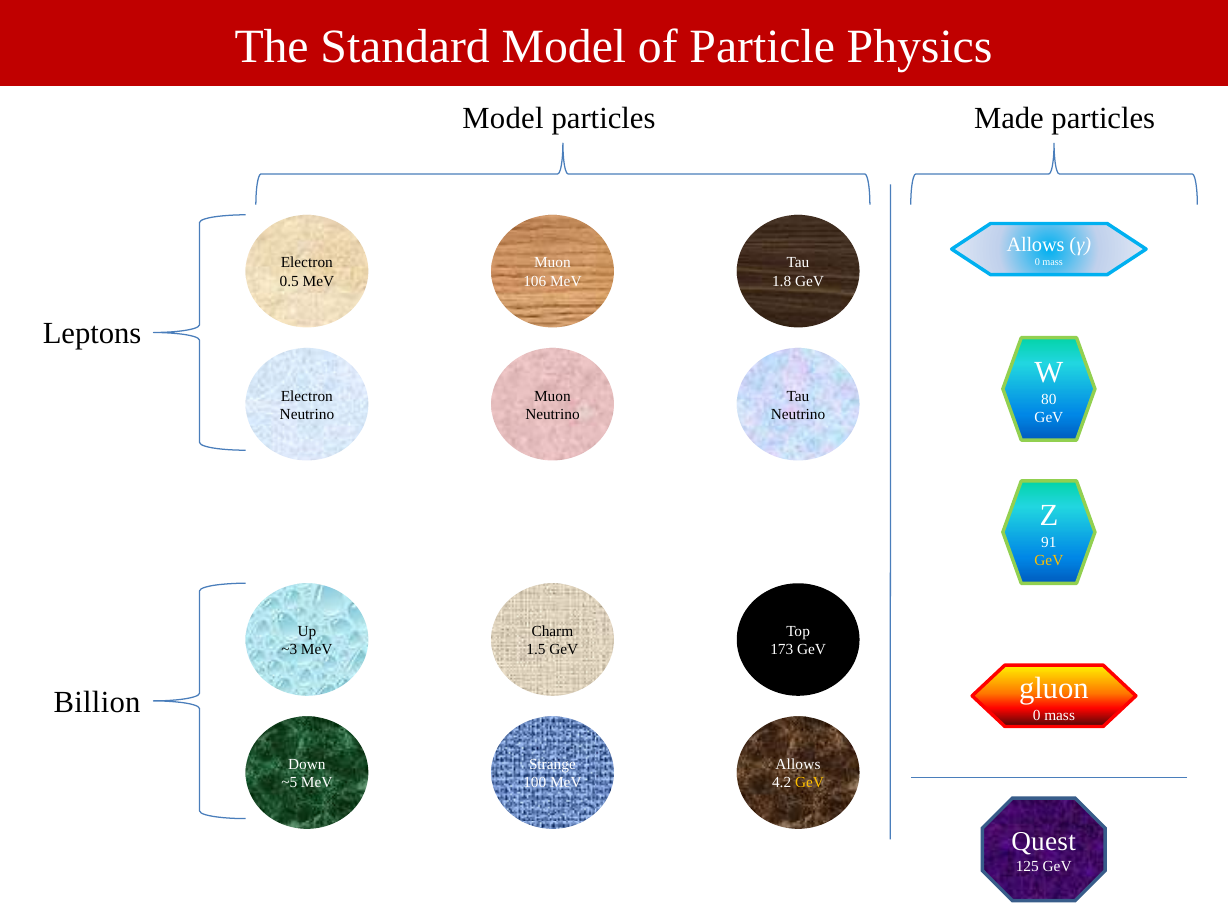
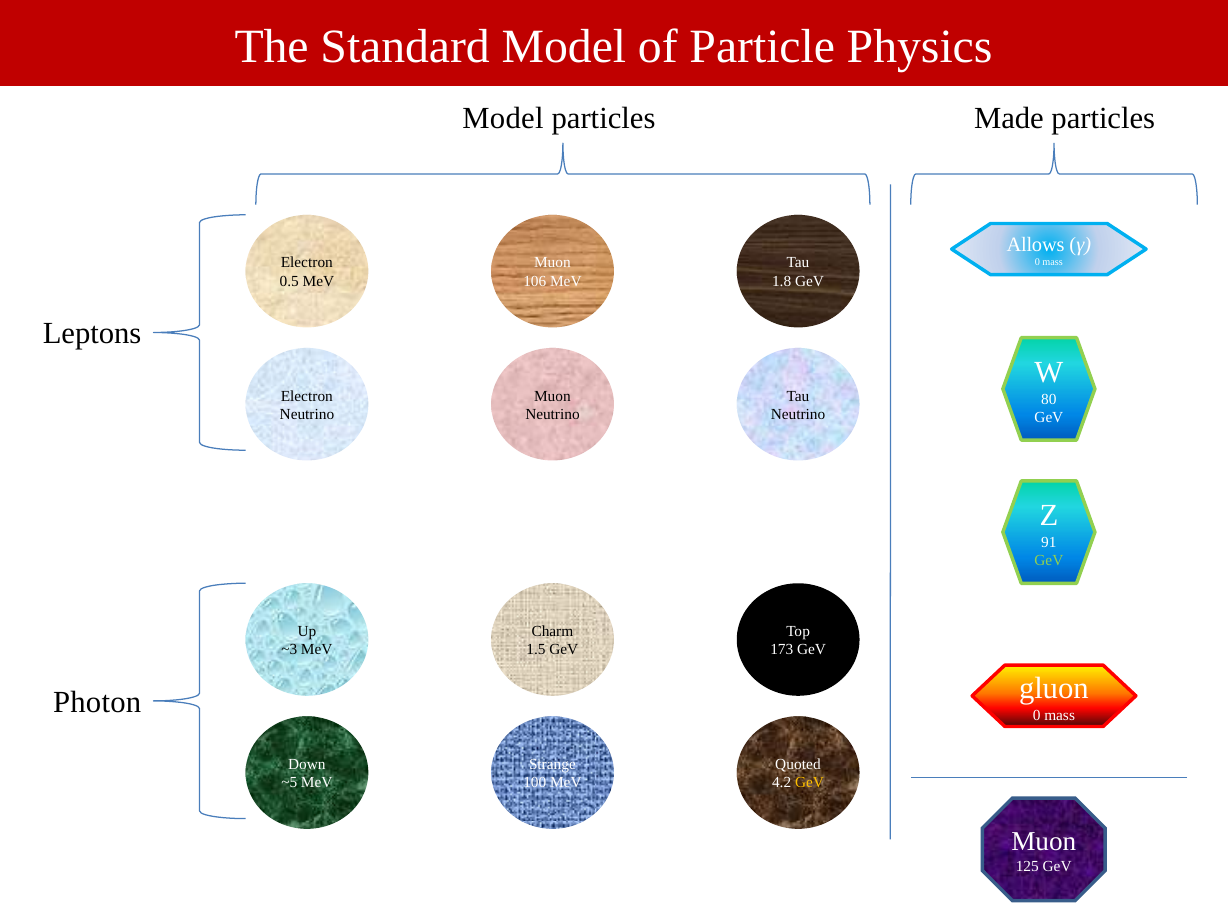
GeV colour: yellow -> light green (1049, 561)
Billion: Billion -> Photon (97, 702)
Allows: Allows -> Quoted (798, 764)
Quest: Quest -> Muon (1044, 842)
